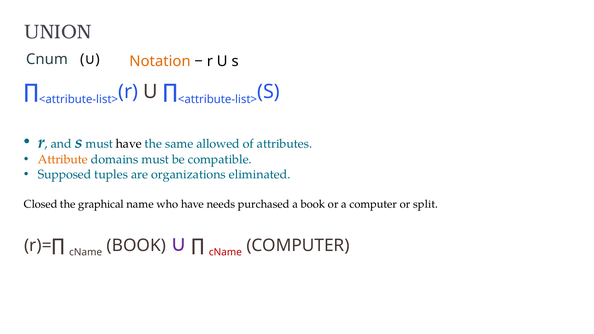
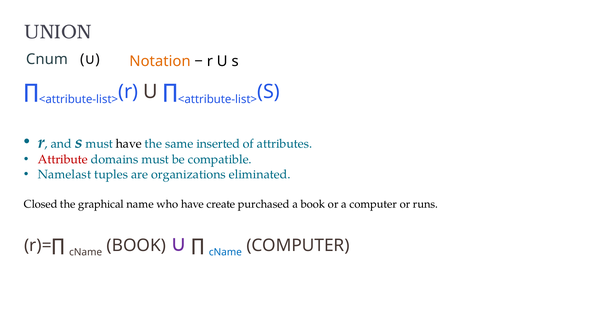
allowed: allowed -> inserted (218, 144)
Attribute colour: orange -> red (63, 160)
Supposed: Supposed -> Namelast (64, 174)
needs: needs -> create (221, 204)
split: split -> runs (426, 204)
cName colour: red -> blue (225, 252)
